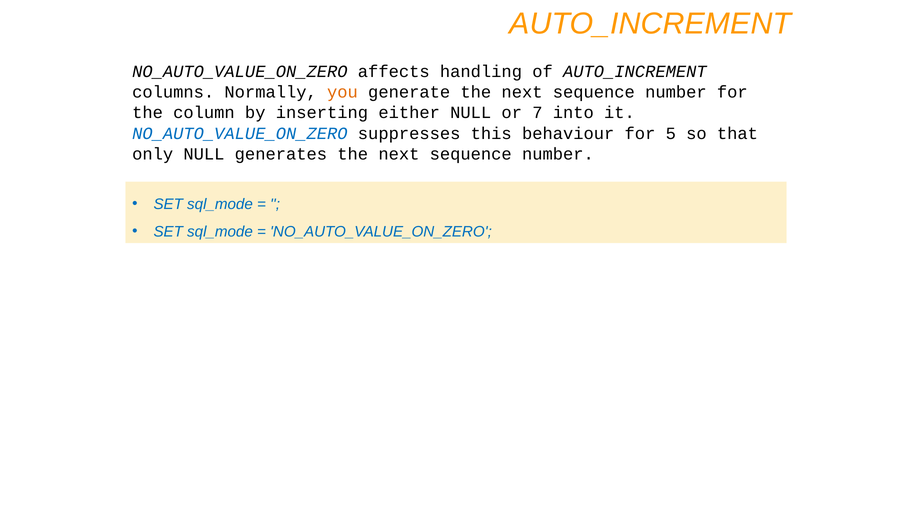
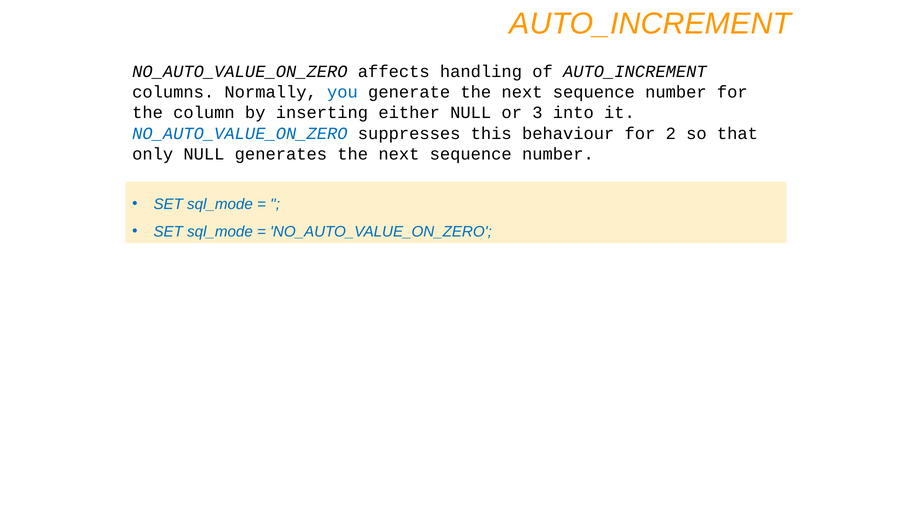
you colour: orange -> blue (342, 92)
7: 7 -> 3 (537, 113)
5: 5 -> 2 (671, 133)
